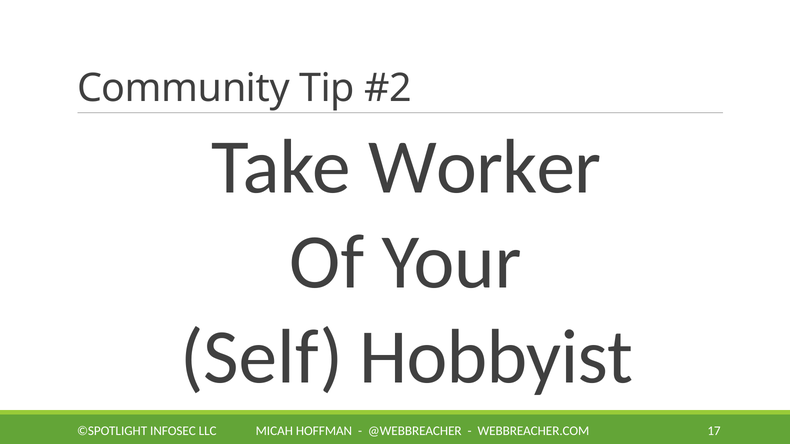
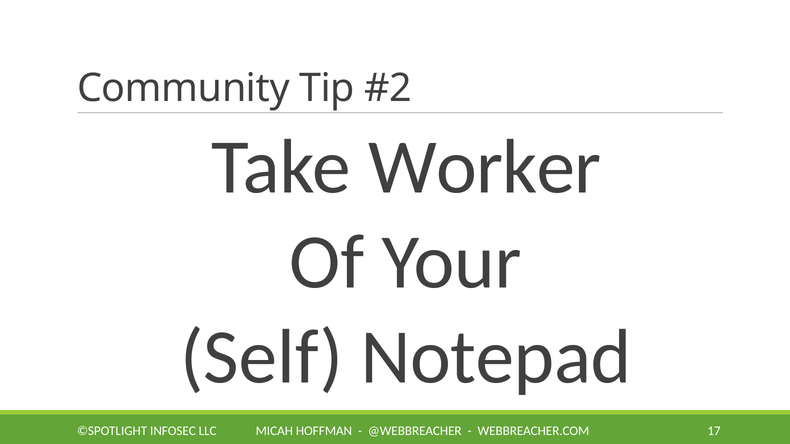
Hobbyist: Hobbyist -> Notepad (496, 357)
